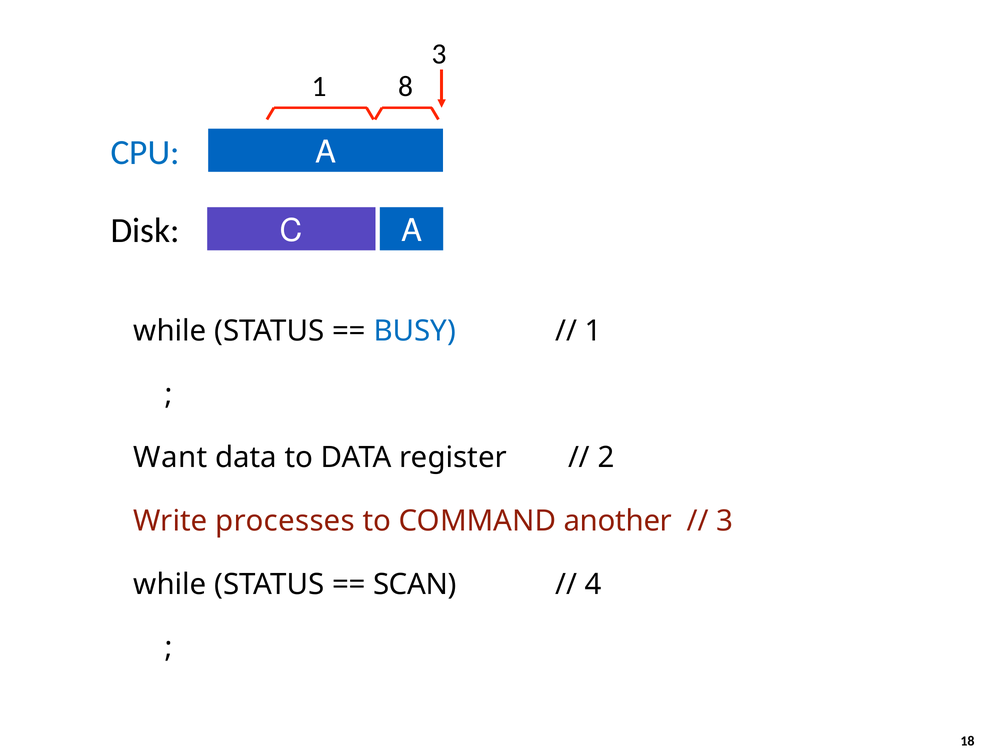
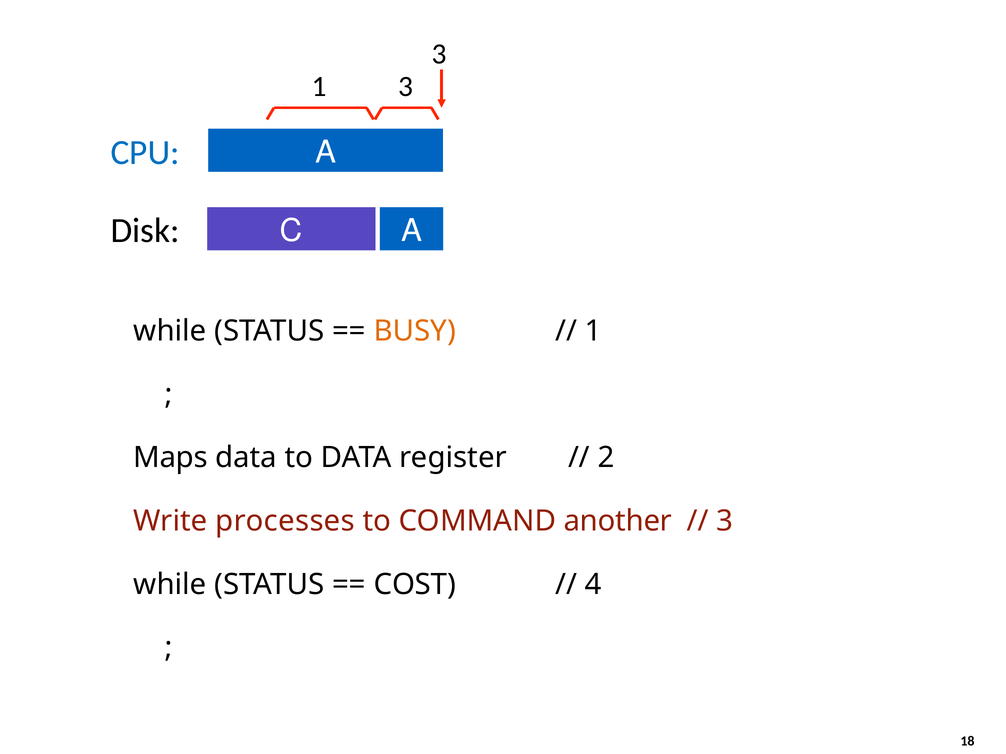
1 8: 8 -> 3 (406, 86)
BUSY colour: blue -> orange (415, 331)
Want: Want -> Maps (171, 458)
SCAN: SCAN -> COST (415, 585)
